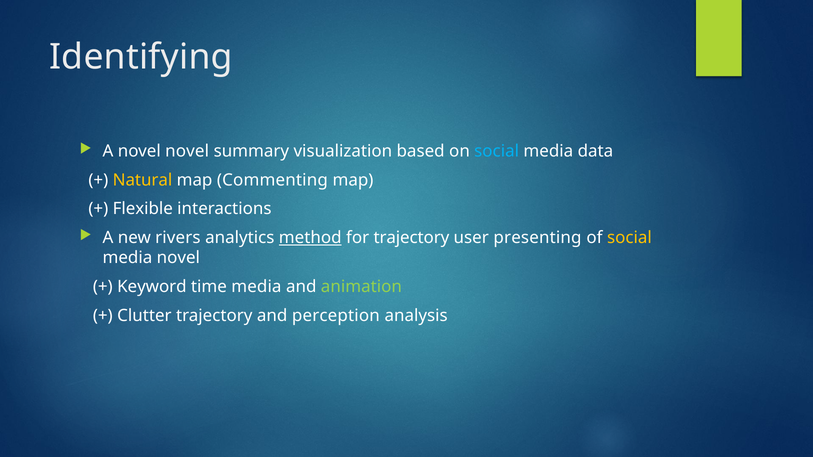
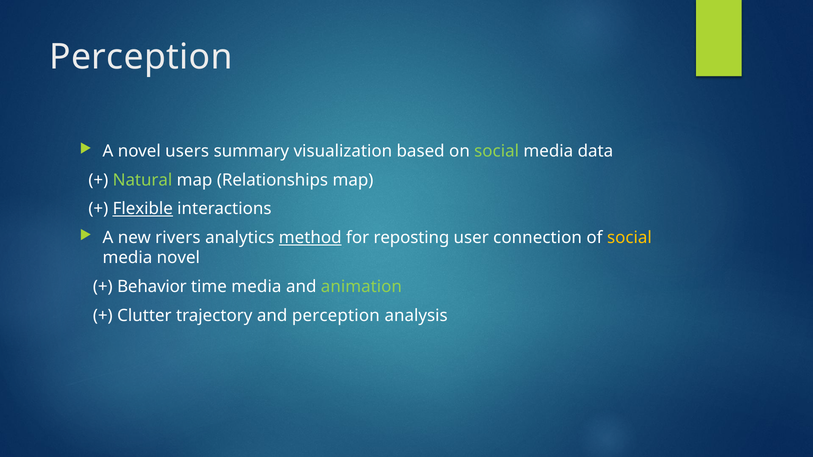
Identifying: Identifying -> Perception (141, 57)
novel novel: novel -> users (187, 151)
social colour: light blue -> light green (497, 151)
Natural colour: yellow -> light green (142, 180)
Commenting: Commenting -> Relationships (273, 180)
Flexible underline: none -> present (143, 209)
for trajectory: trajectory -> reposting (411, 238)
presenting: presenting -> connection (538, 238)
Keyword: Keyword -> Behavior (152, 287)
